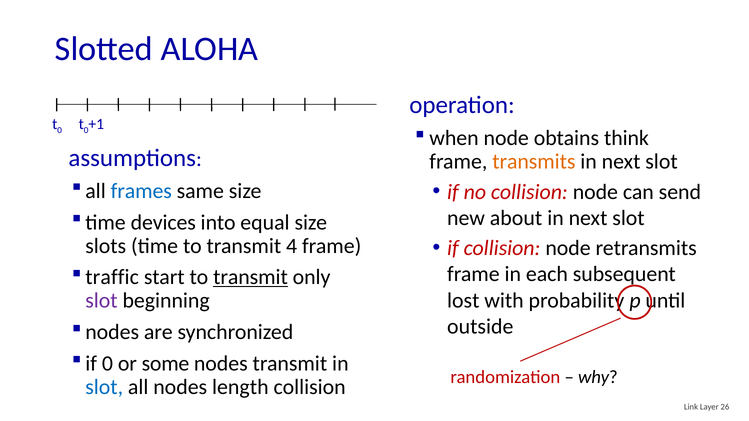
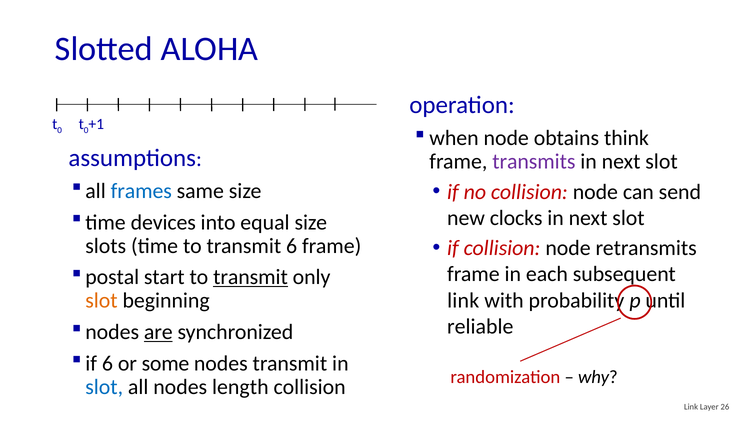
transmits colour: orange -> purple (534, 162)
about: about -> clocks (516, 218)
transmit 4: 4 -> 6 (292, 246)
traffic: traffic -> postal (112, 277)
lost: lost -> link (463, 301)
slot colour: purple -> orange (101, 301)
outside: outside -> reliable (480, 327)
are underline: none -> present (158, 332)
if 0: 0 -> 6 (107, 364)
